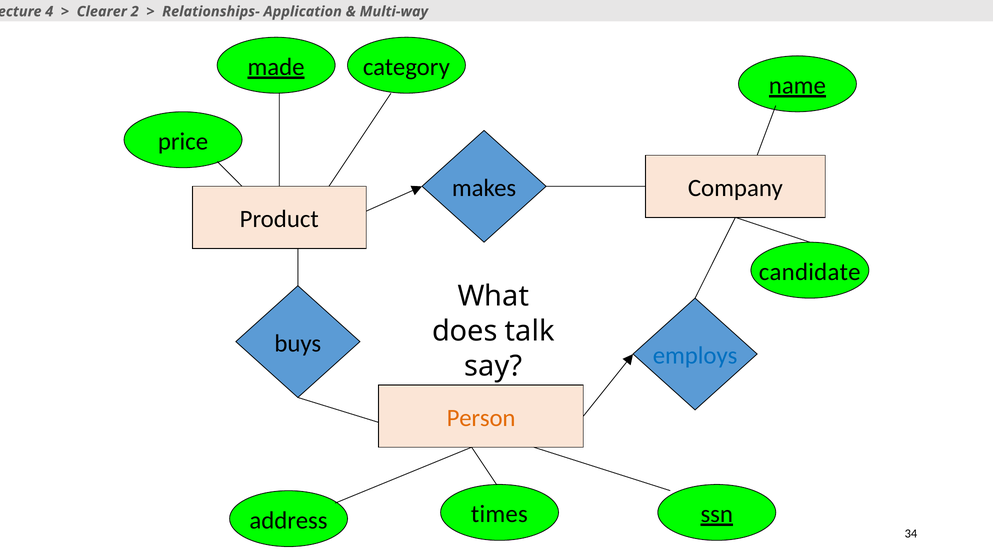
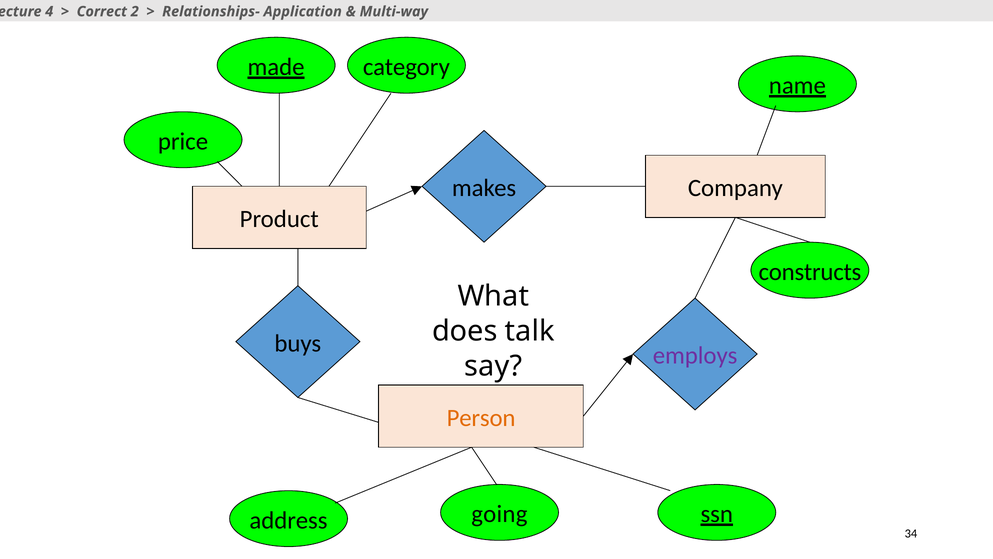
Clearer: Clearer -> Correct (102, 12)
candidate: candidate -> constructs (810, 272)
employs colour: blue -> purple (695, 355)
times: times -> going (499, 514)
